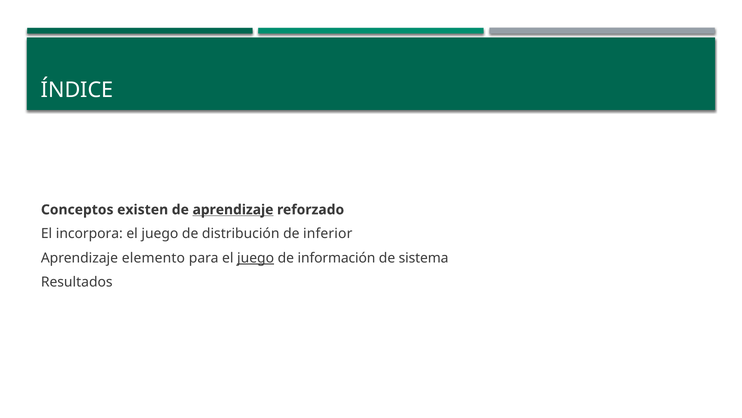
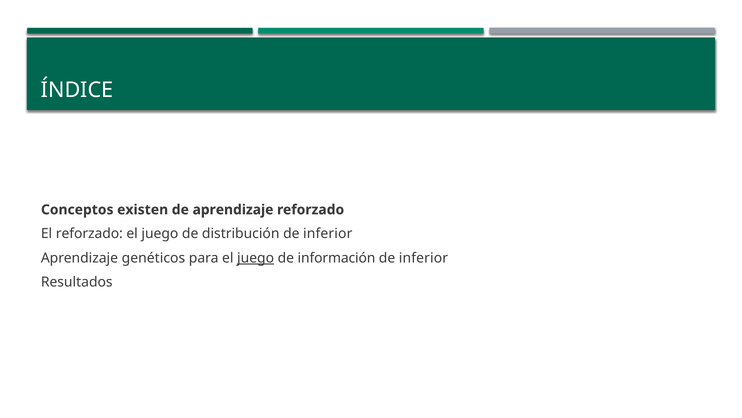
aprendizaje underline: present -> none (233, 209)
El incorpora: incorpora -> reforzado (89, 234)
elemento: elemento -> genéticos (153, 258)
sistema: sistema -> inferior (423, 258)
